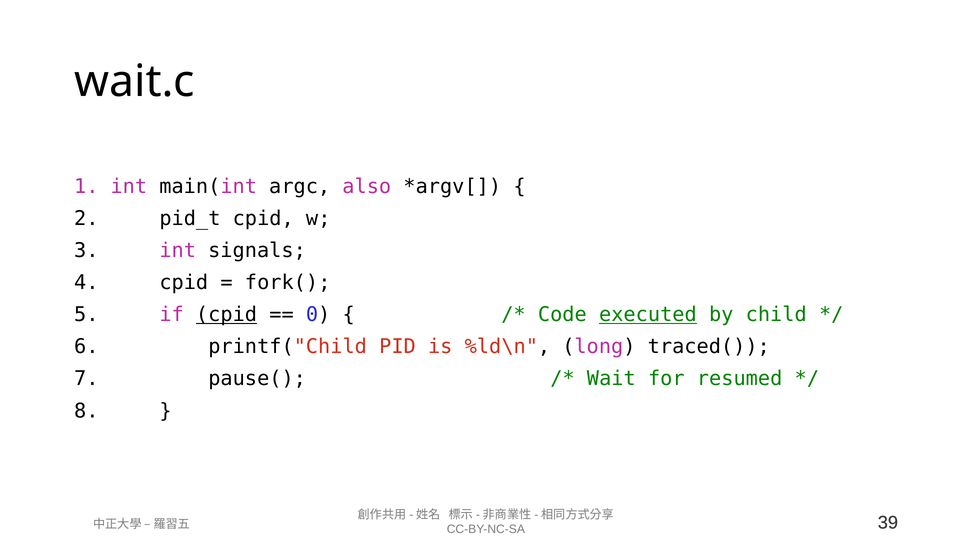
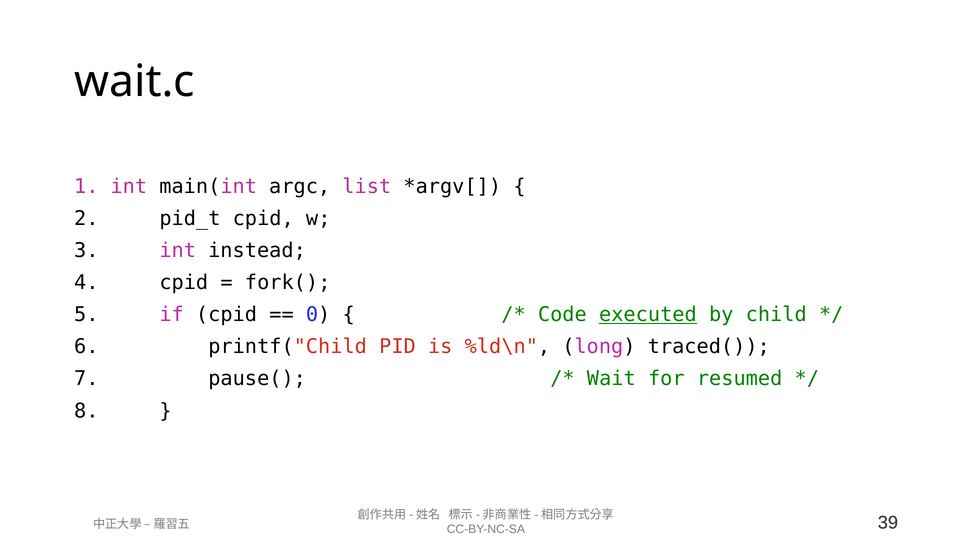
also: also -> list (367, 186)
signals: signals -> instead (257, 250)
cpid underline: present -> none (227, 315)
